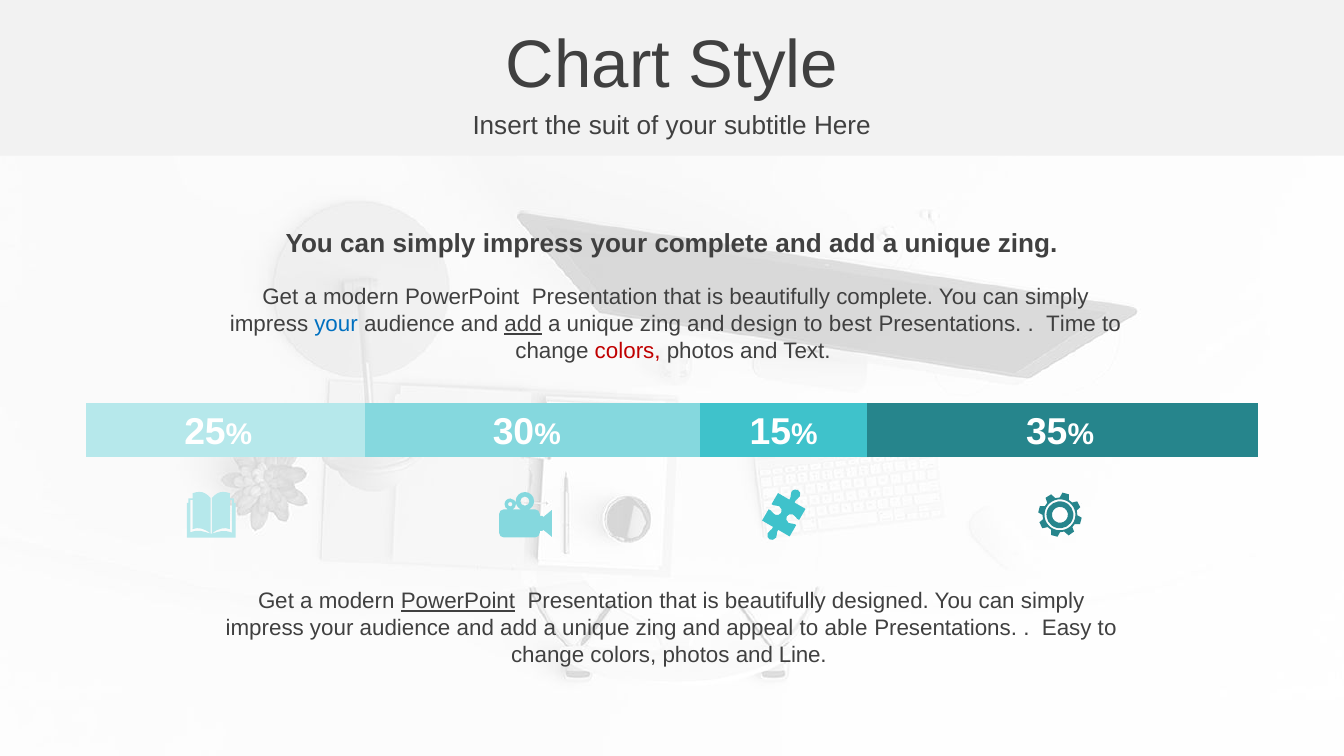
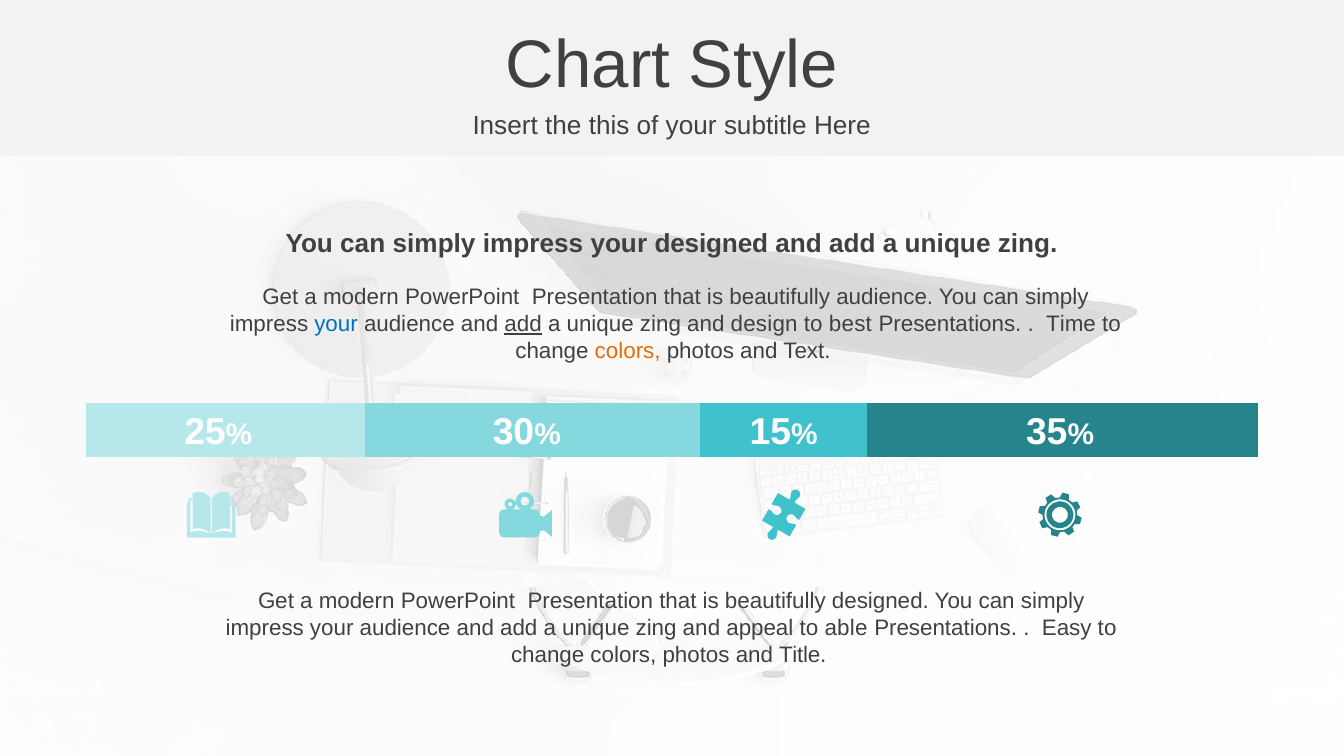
suit: suit -> this (609, 126)
your complete: complete -> designed (711, 244)
beautifully complete: complete -> audience (885, 298)
colors colour: red -> orange (628, 351)
PowerPoint underline: present -> none (458, 601)
Line: Line -> Title (803, 655)
